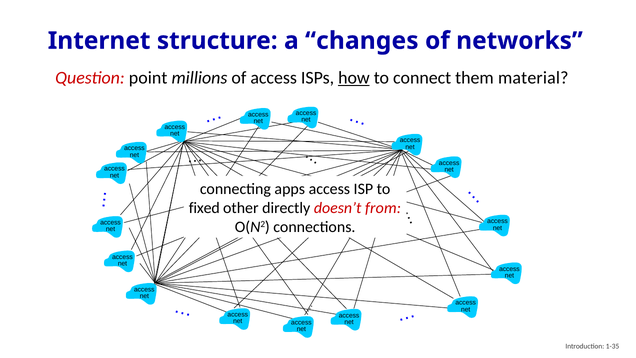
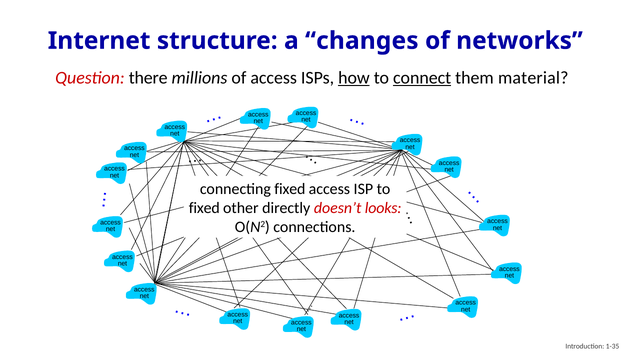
point: point -> there (148, 78)
connect underline: none -> present (422, 78)
connecting apps: apps -> fixed (290, 189)
from: from -> looks (383, 208)
